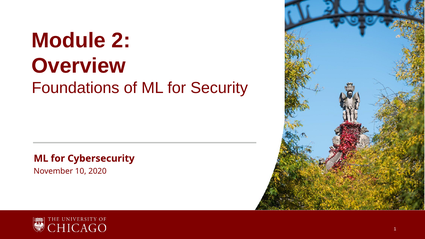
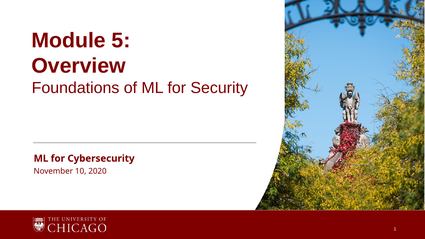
2: 2 -> 5 (121, 40)
